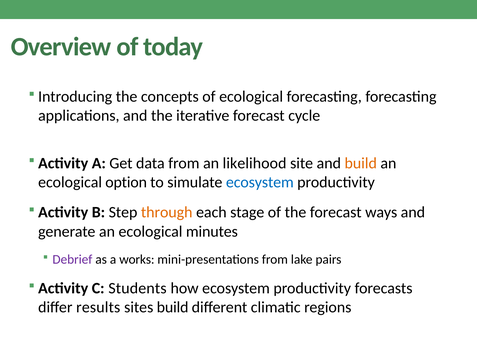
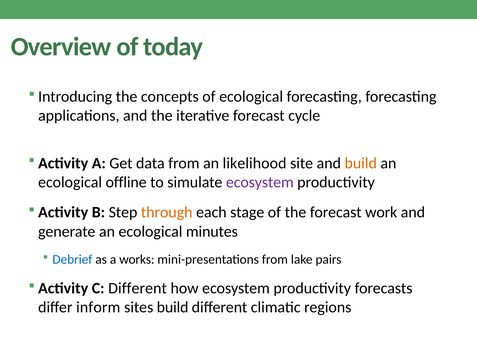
option: option -> offline (126, 182)
ecosystem colour: blue -> purple (260, 182)
ways: ways -> work (381, 212)
Debrief colour: purple -> blue (72, 259)
C Students: Students -> Different (138, 288)
results: results -> inform (98, 307)
